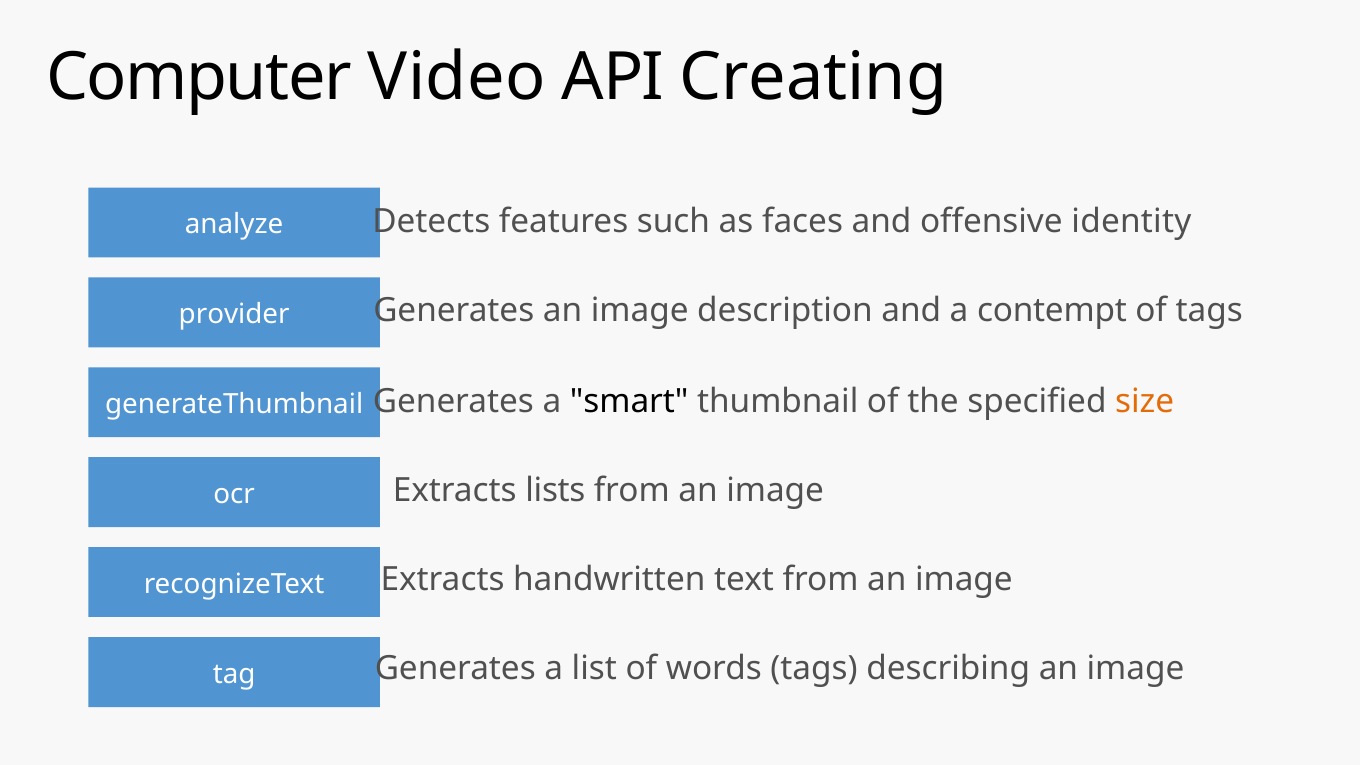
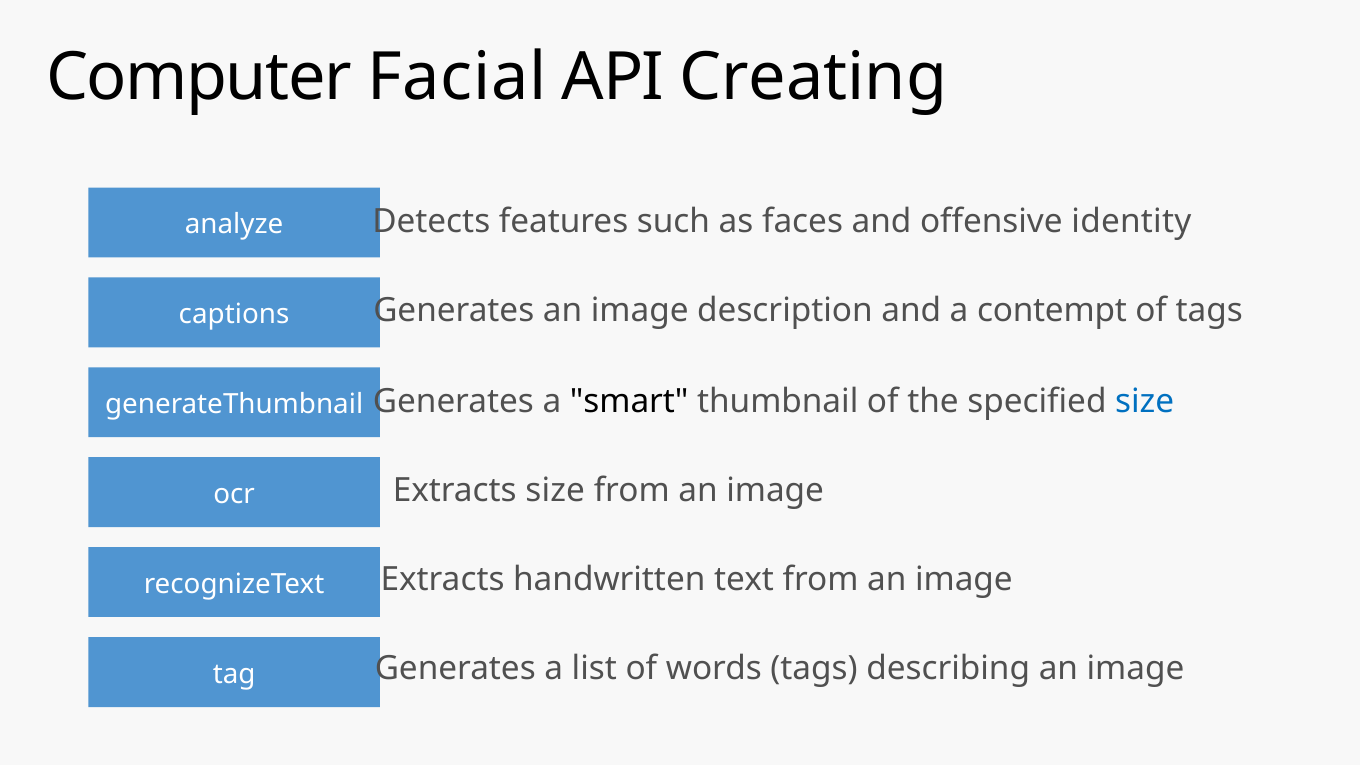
Video: Video -> Facial (457, 78)
provider: provider -> captions (234, 314)
size colour: orange -> blue (1145, 401)
Extracts lists: lists -> size (555, 490)
